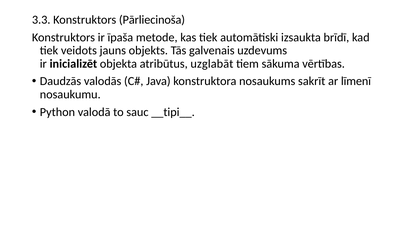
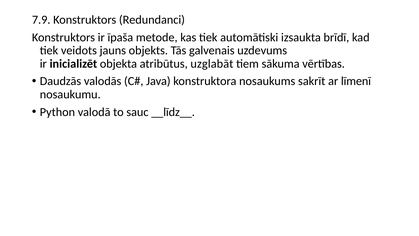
3.3: 3.3 -> 7.9 (41, 20)
Pārliecinoša: Pārliecinoša -> Redundanci (152, 20)
__tipi__: __tipi__ -> __līdz__ (173, 112)
